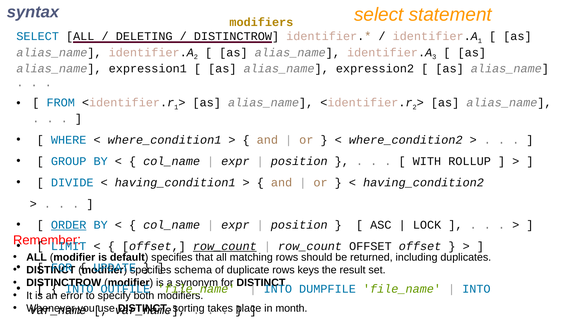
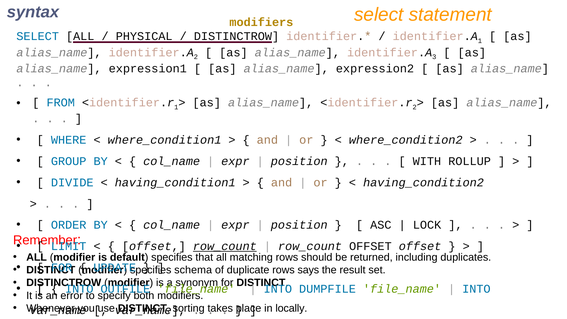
DELETING: DELETING -> PHYSICAL (144, 36)
ORDER underline: present -> none (69, 225)
keys: keys -> says (308, 270)
month: month -> locally (291, 308)
